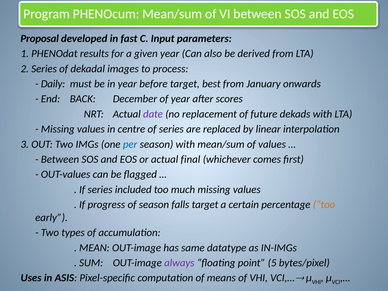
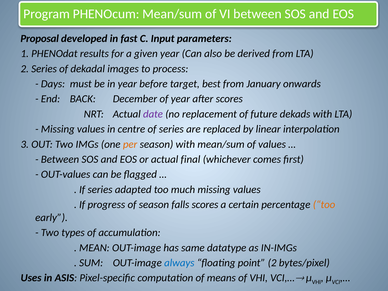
Daily: Daily -> Days (53, 84)
per colour: blue -> orange (130, 144)
included: included -> adapted (133, 189)
falls target: target -> scores (205, 205)
always colour: purple -> blue (179, 263)
point 5: 5 -> 2 (272, 263)
